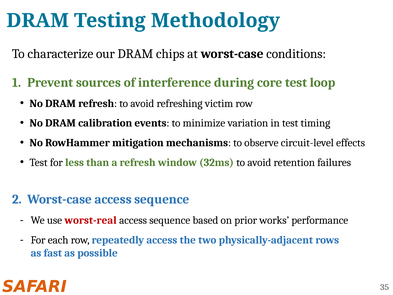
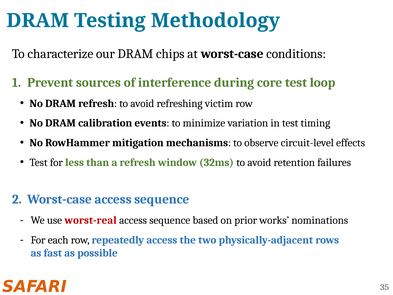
performance: performance -> nominations (320, 220)
